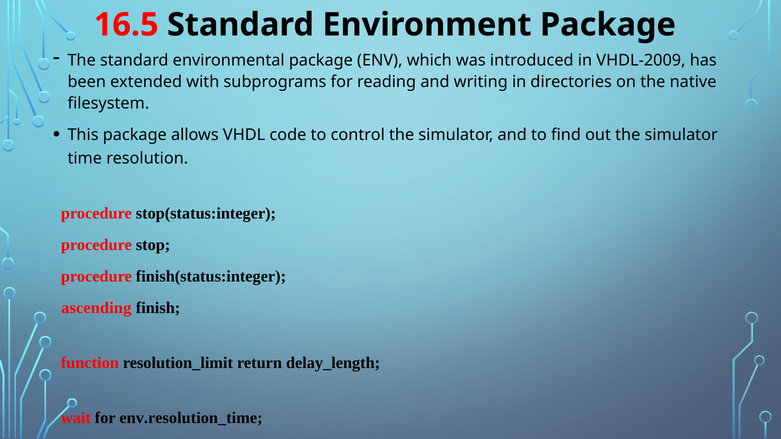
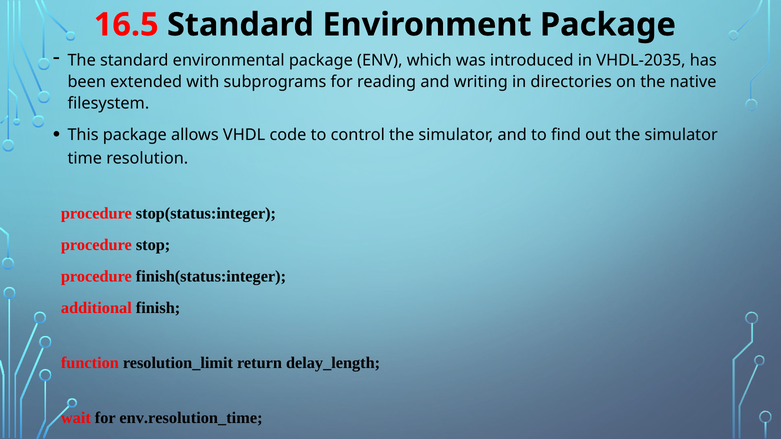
VHDL-2009: VHDL-2009 -> VHDL-2035 (641, 61)
ascending: ascending -> additional (96, 308)
